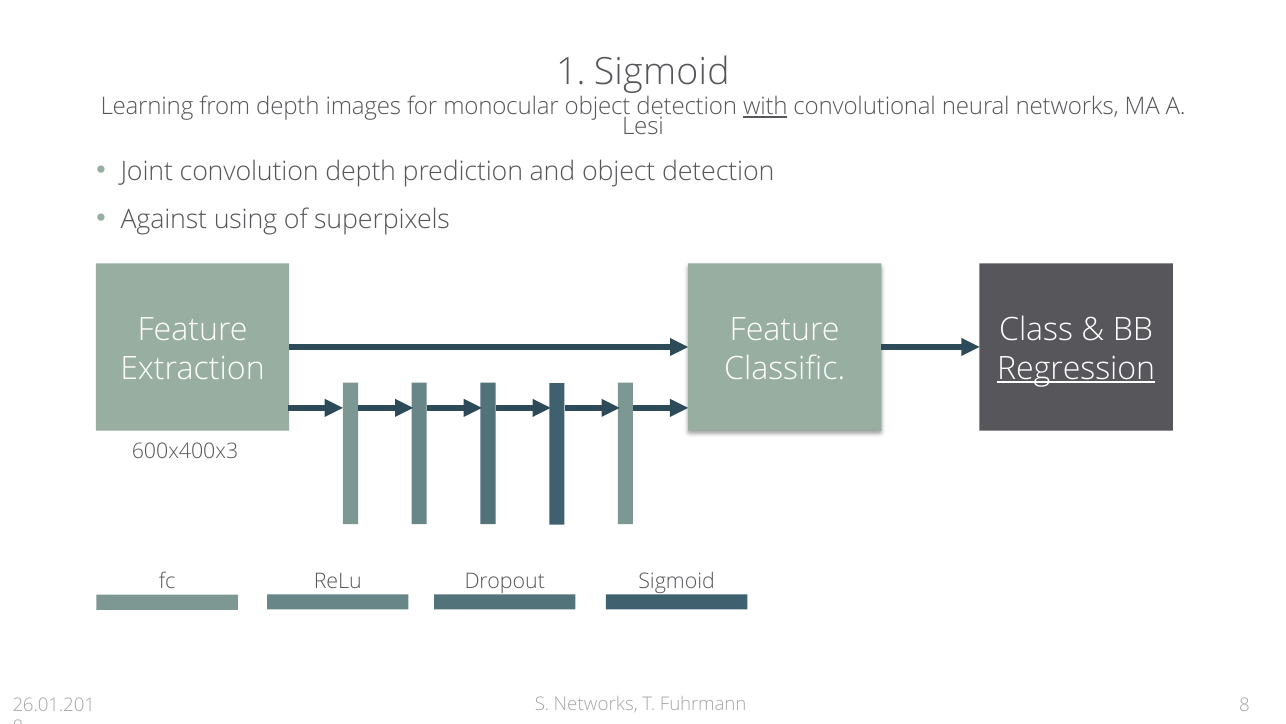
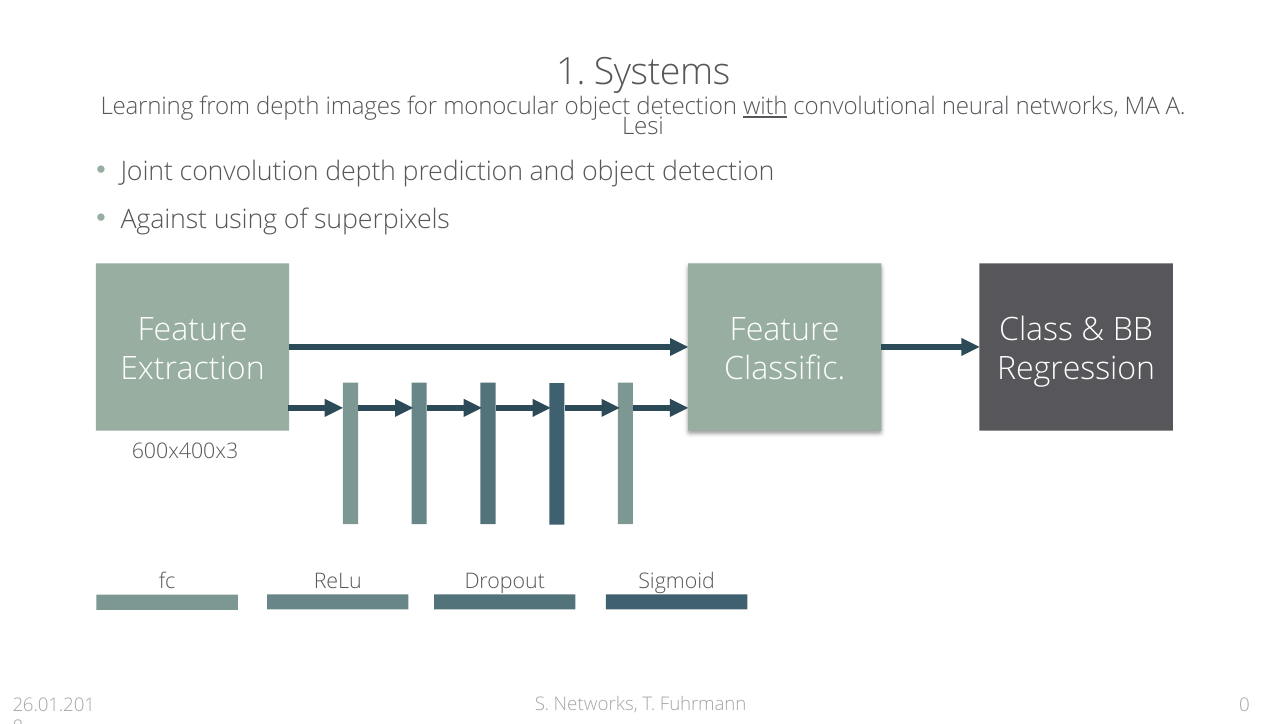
1 Sigmoid: Sigmoid -> Systems (662, 72)
Regression underline: present -> none (1076, 368)
Fuhrmann 8: 8 -> 0 (1245, 705)
